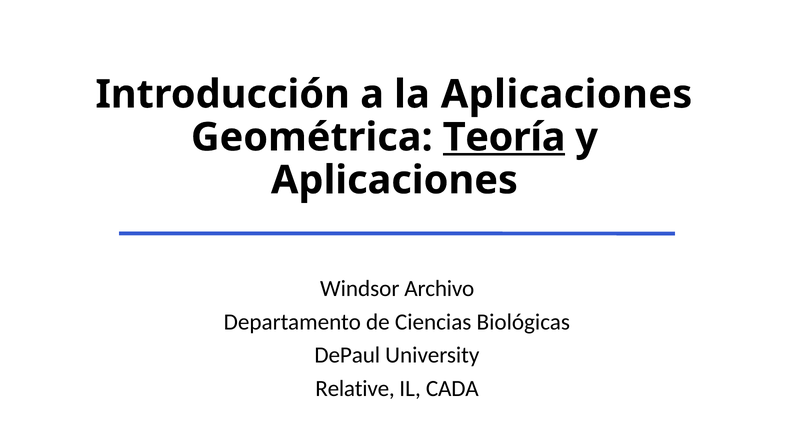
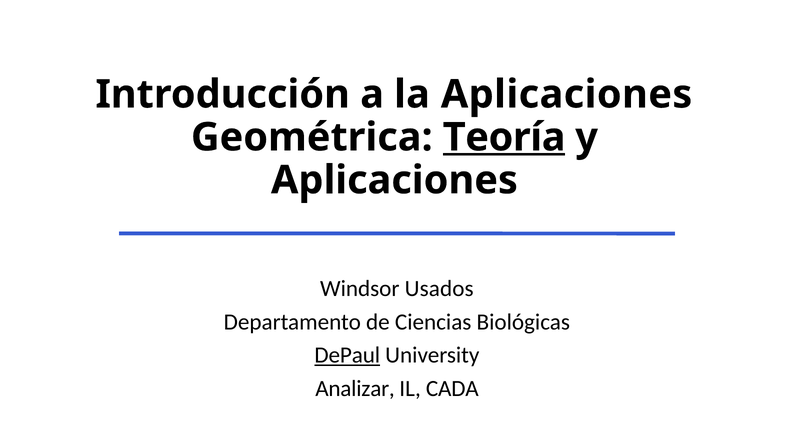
Archivo: Archivo -> Usados (439, 288)
DePaul underline: none -> present (347, 355)
Relative: Relative -> Analizar (355, 388)
